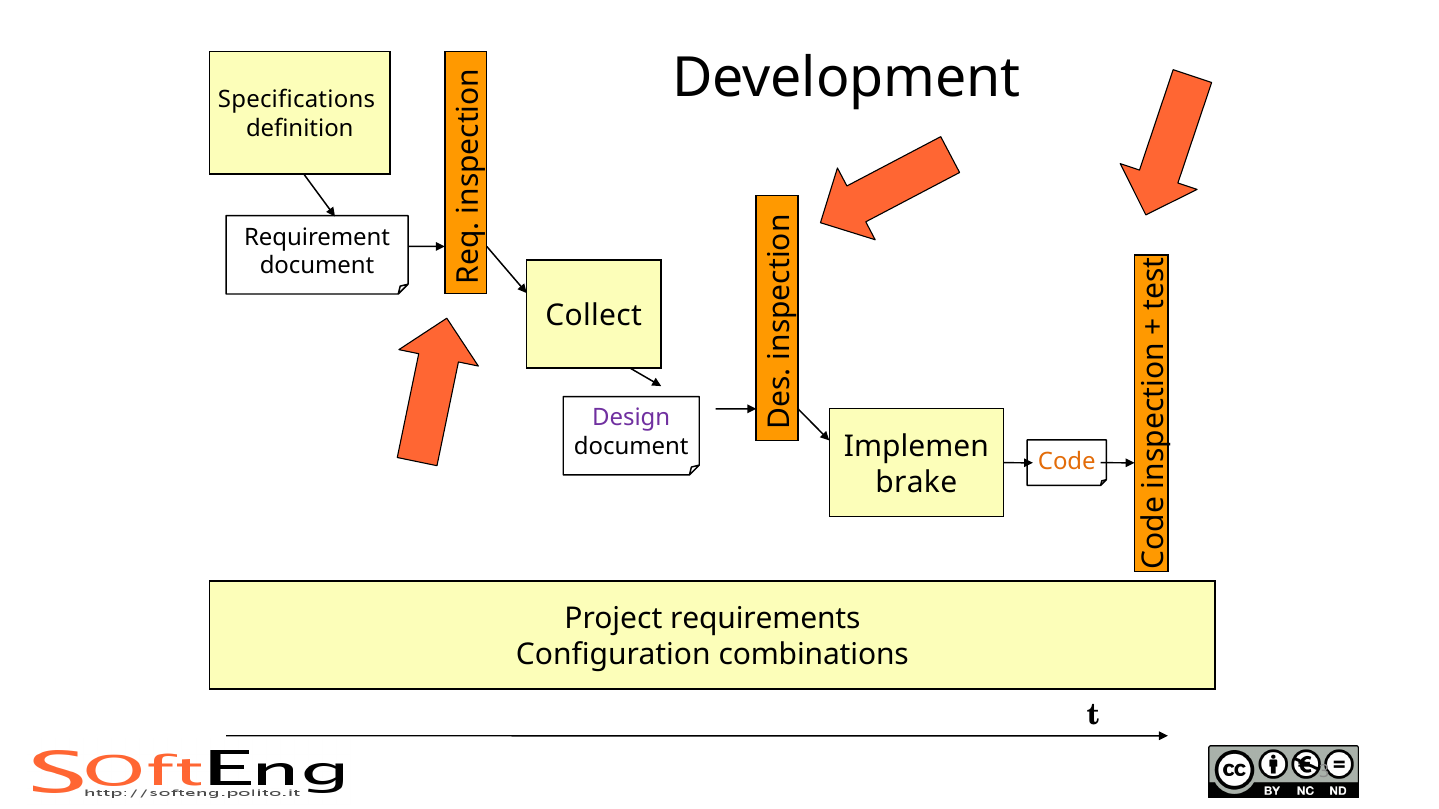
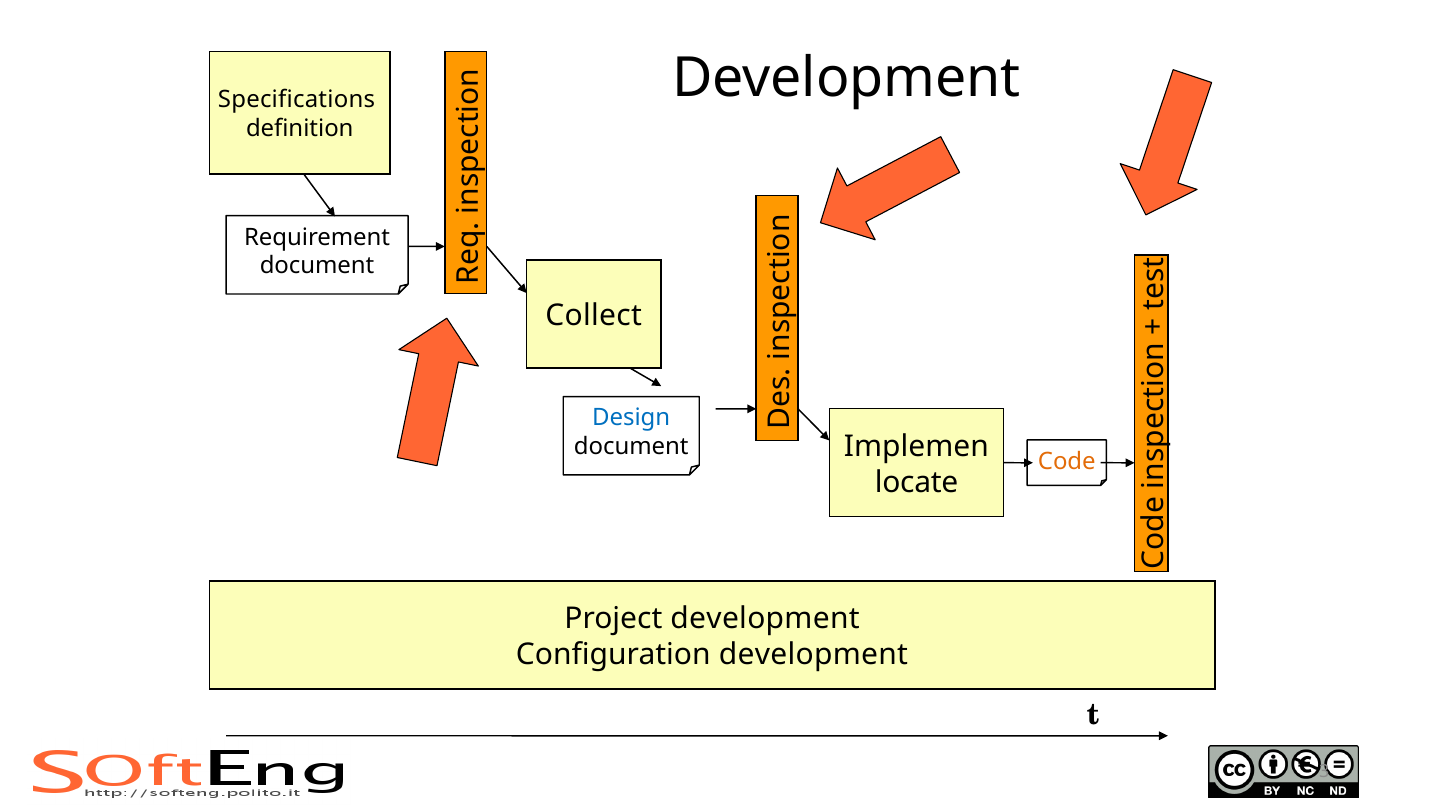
Design colour: purple -> blue (631, 418)
brake: brake -> locate (917, 483)
Project requirements: requirements -> development (765, 619)
Configuration combinations: combinations -> development (813, 655)
